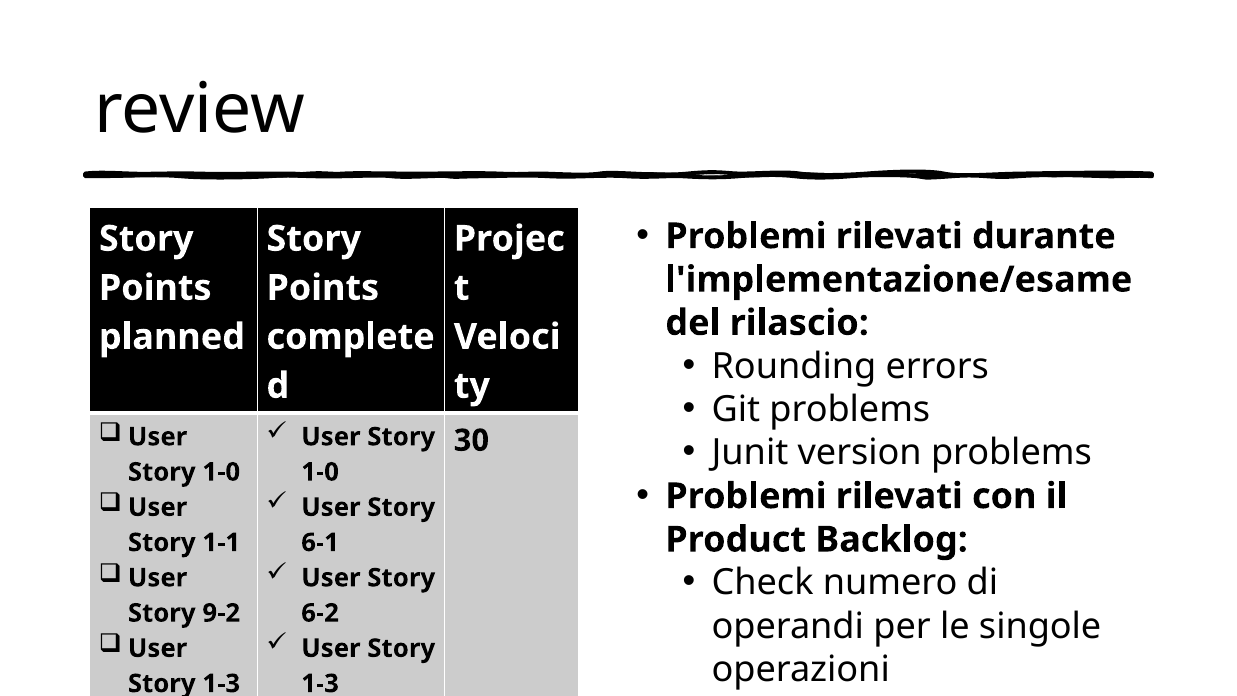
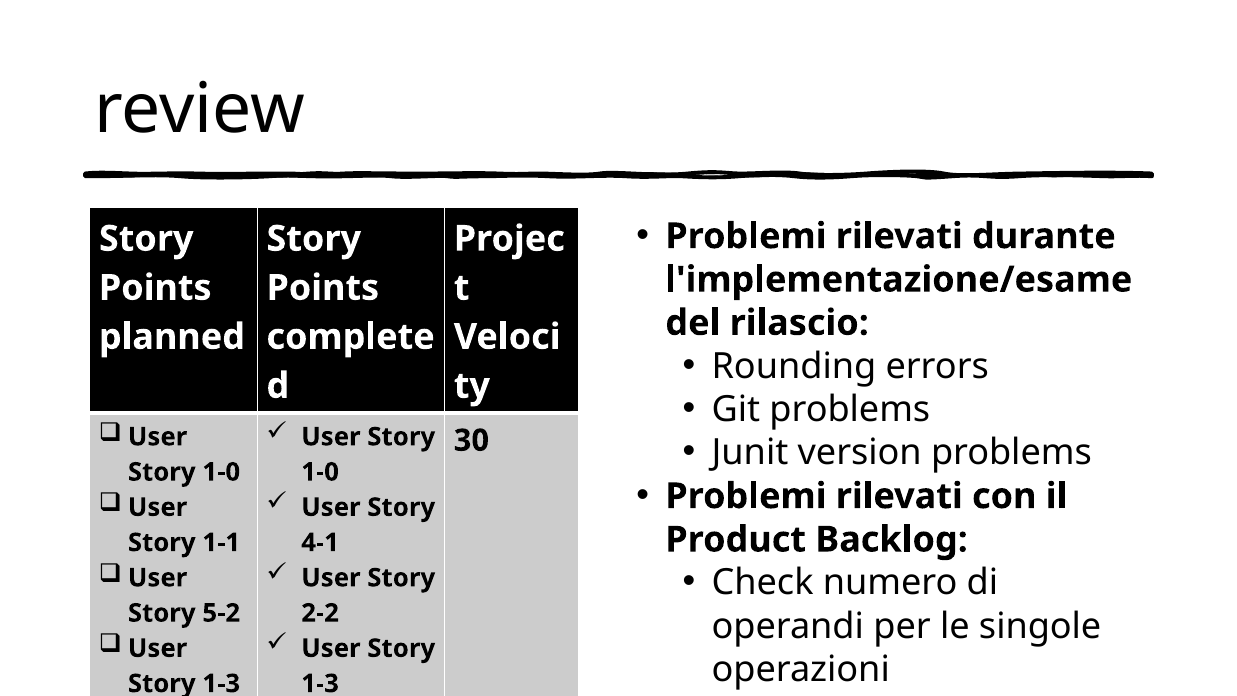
6-1: 6-1 -> 4-1 (320, 542)
9-2: 9-2 -> 5-2 (221, 613)
6-2: 6-2 -> 2-2 (320, 613)
